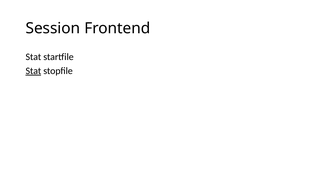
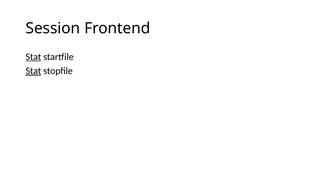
Stat underline: none -> present (33, 57)
